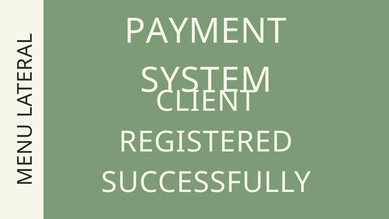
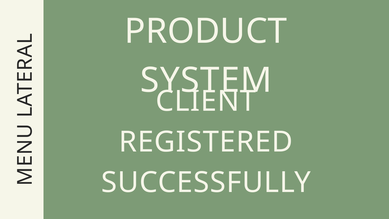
PAYMENT: PAYMENT -> PRODUCT (206, 31)
